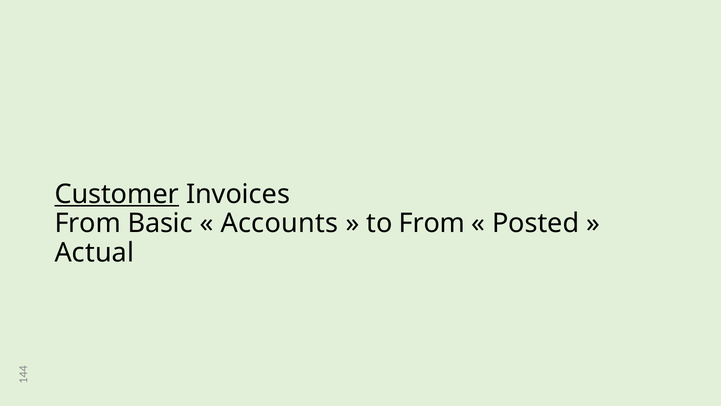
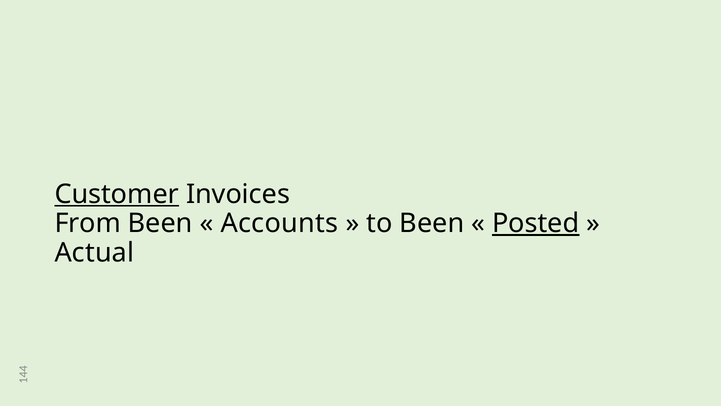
From Basic: Basic -> Been (160, 223)
to From: From -> Been (432, 223)
Posted underline: none -> present (536, 223)
